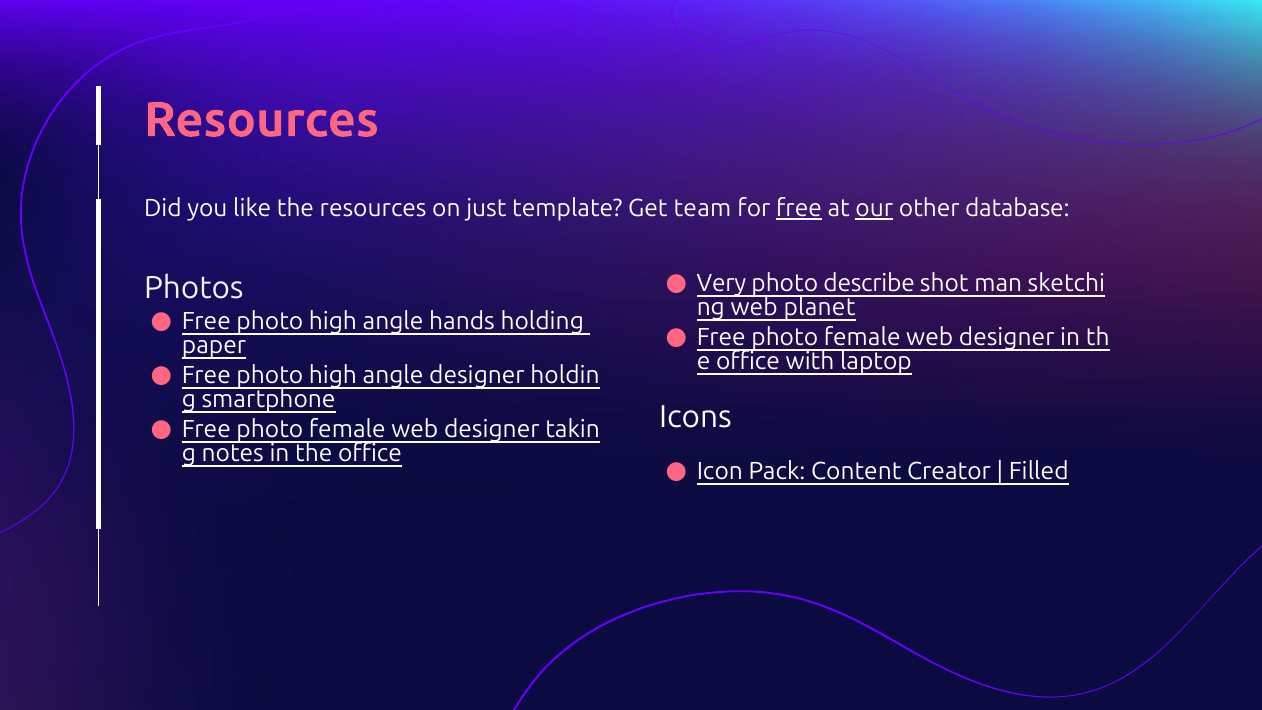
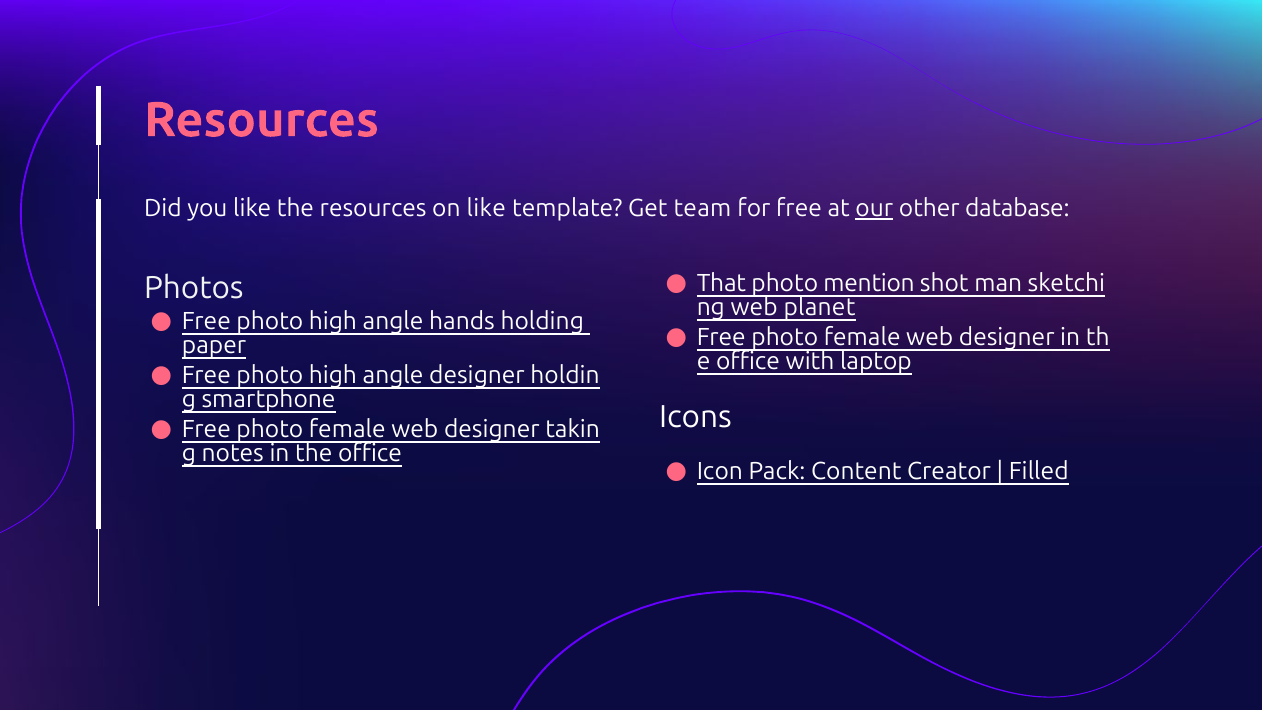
on just: just -> like (486, 208)
free underline: present -> none (799, 208)
Very: Very -> That (721, 283)
describe: describe -> mention (869, 283)
